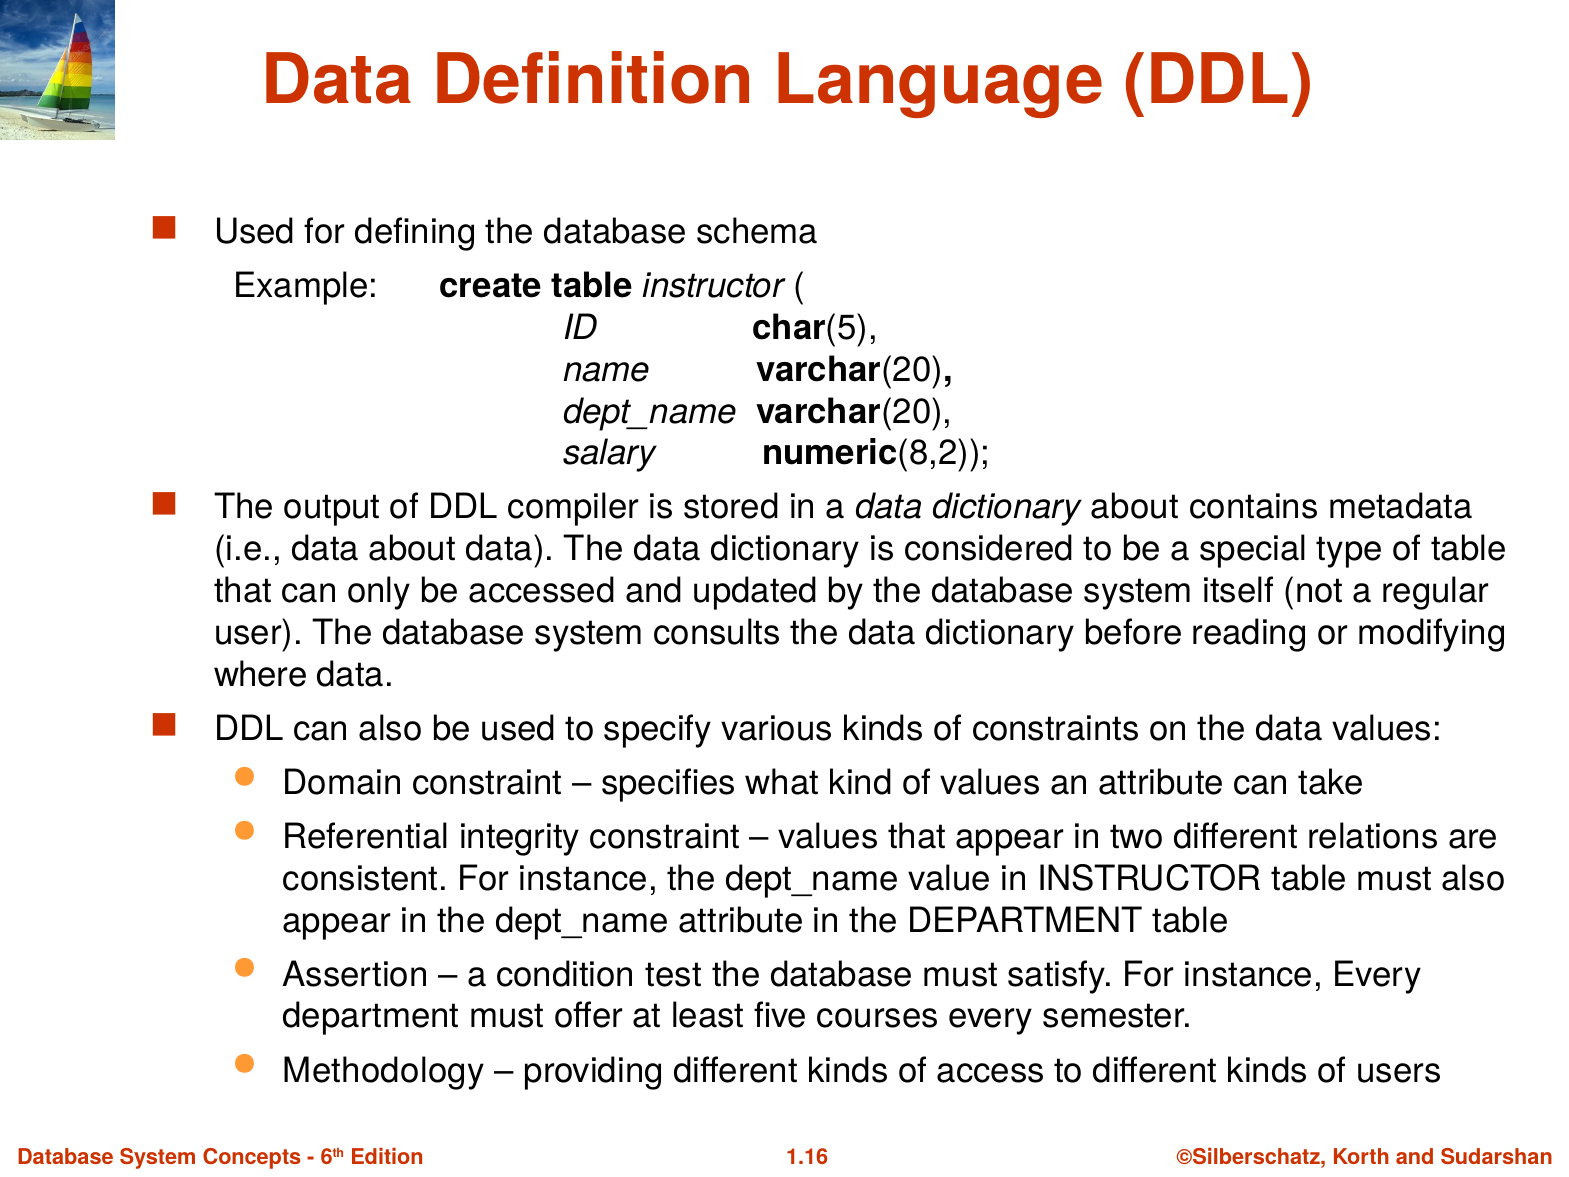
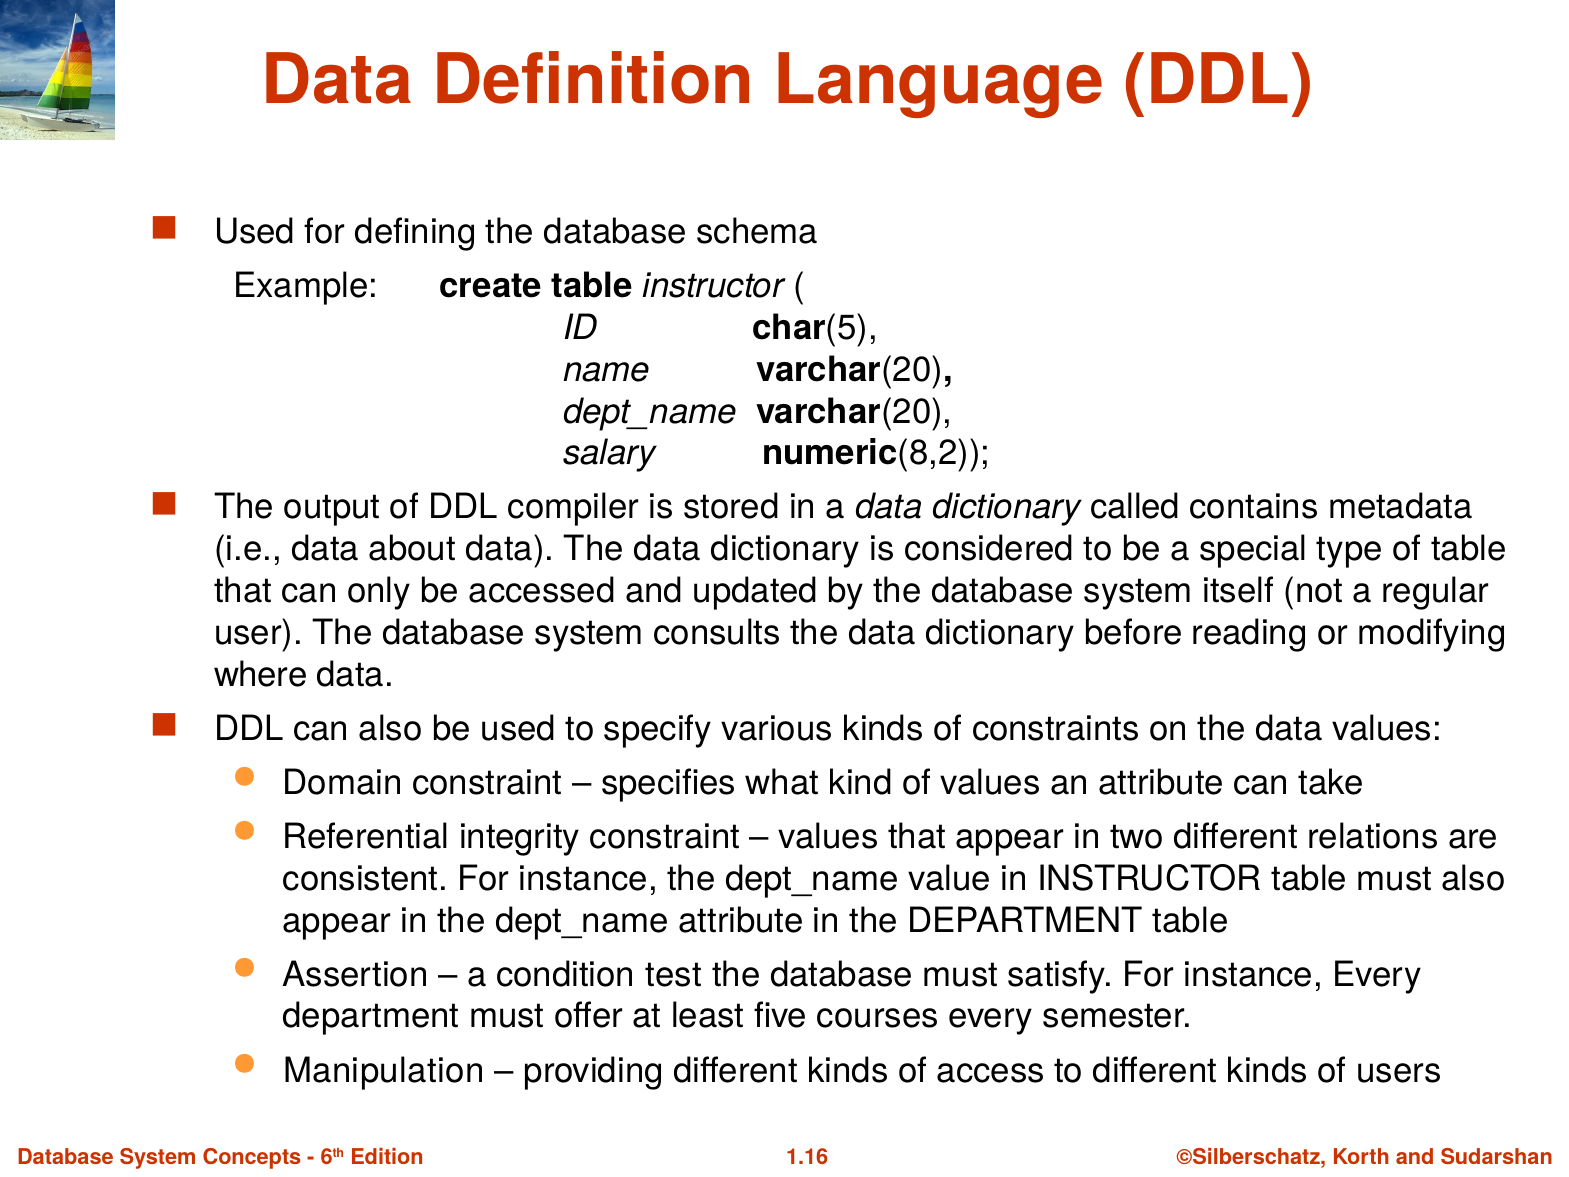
dictionary about: about -> called (1135, 507)
Methodology: Methodology -> Manipulation (384, 1070)
